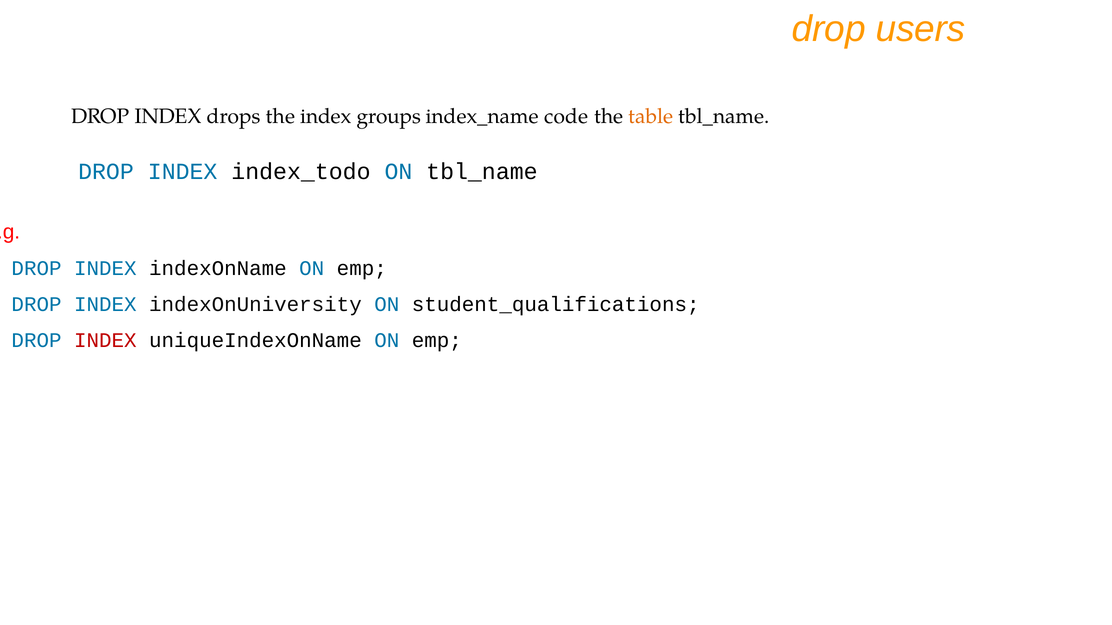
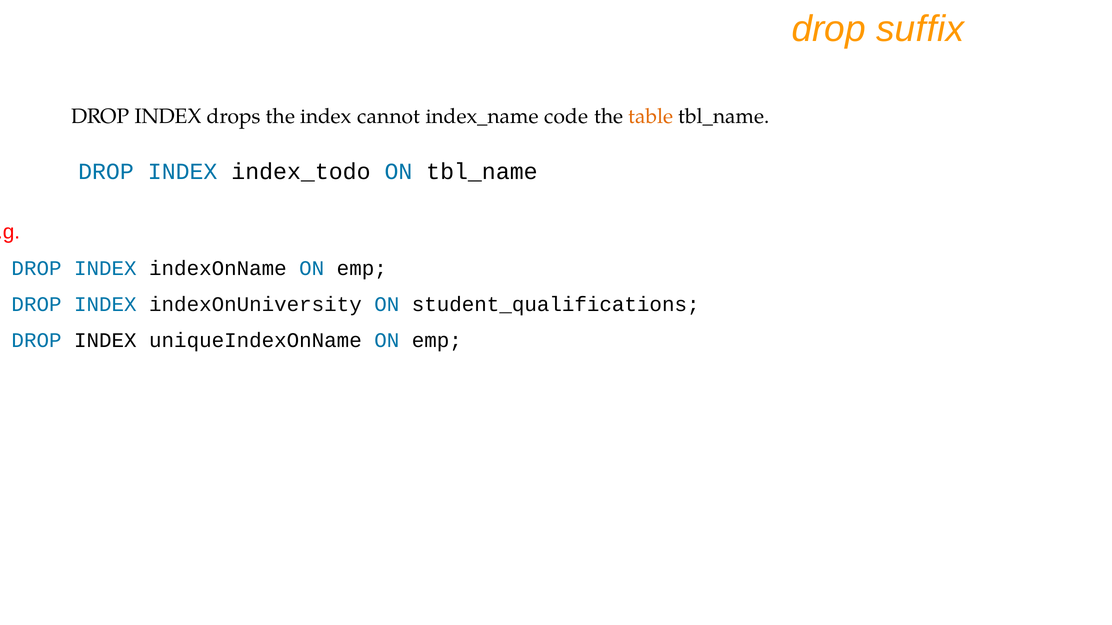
users: users -> suffix (920, 29)
groups: groups -> cannot (389, 117)
INDEX colour: red -> black (105, 341)
